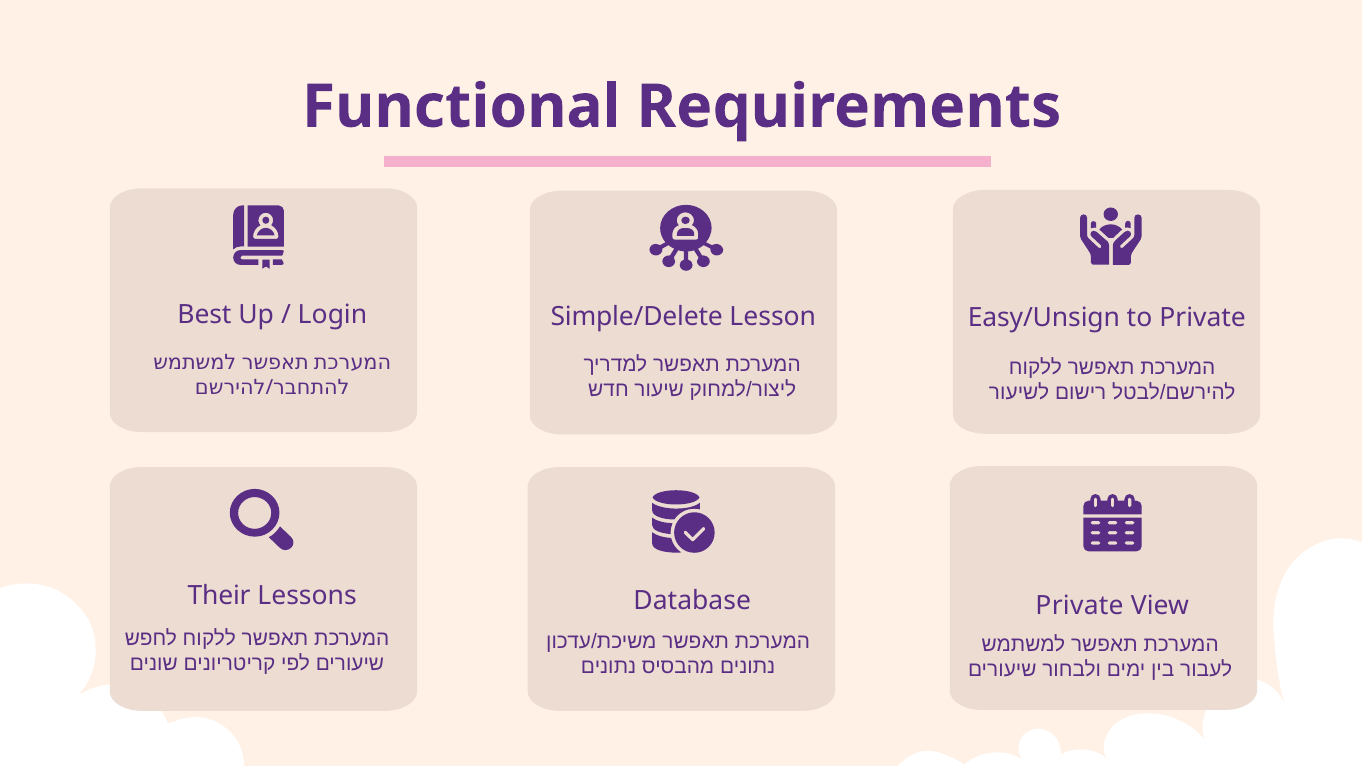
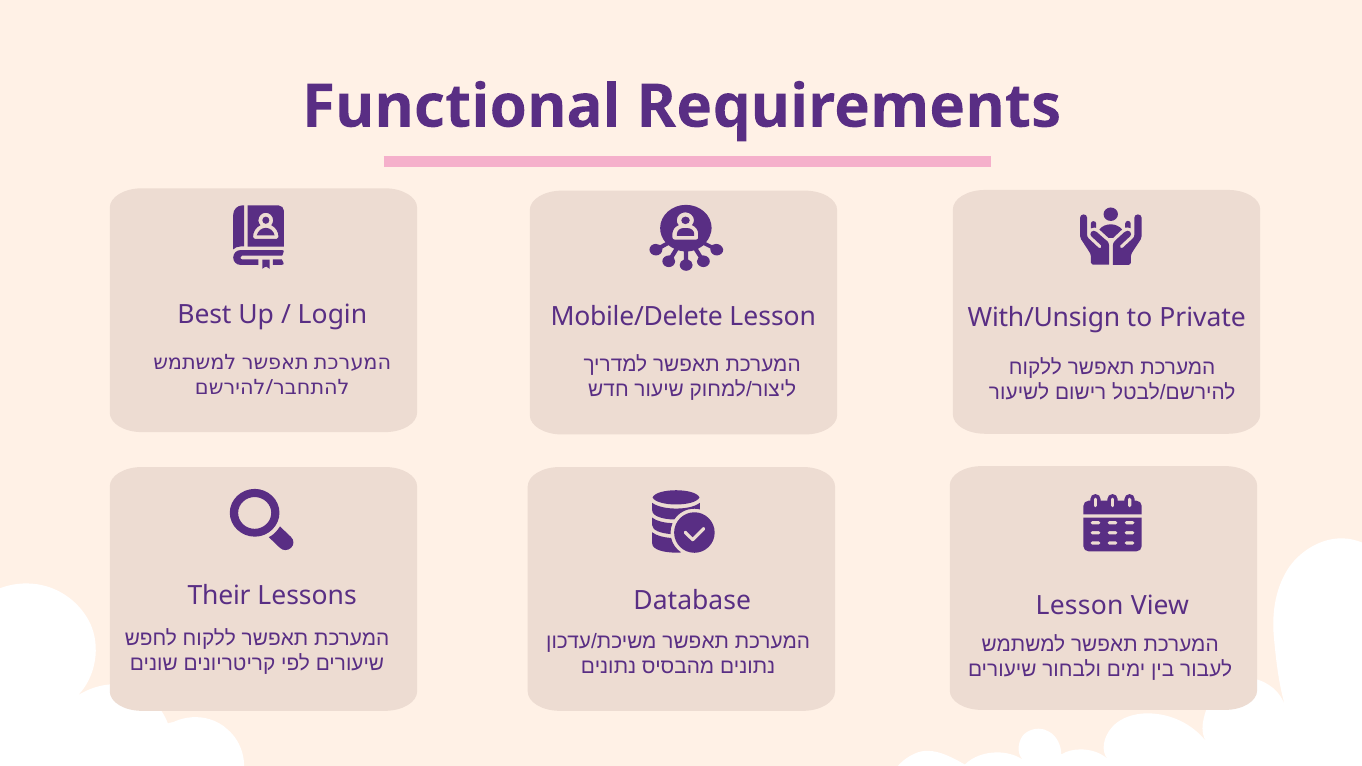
Simple/Delete: Simple/Delete -> Mobile/Delete (637, 317)
Easy/Unsign: Easy/Unsign -> With/Unsign (1044, 318)
Database Private: Private -> Lesson (1080, 606)
